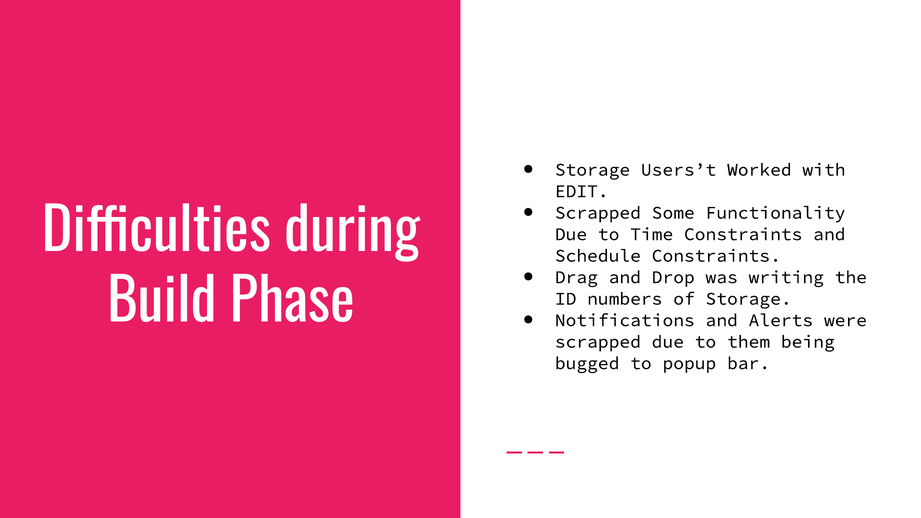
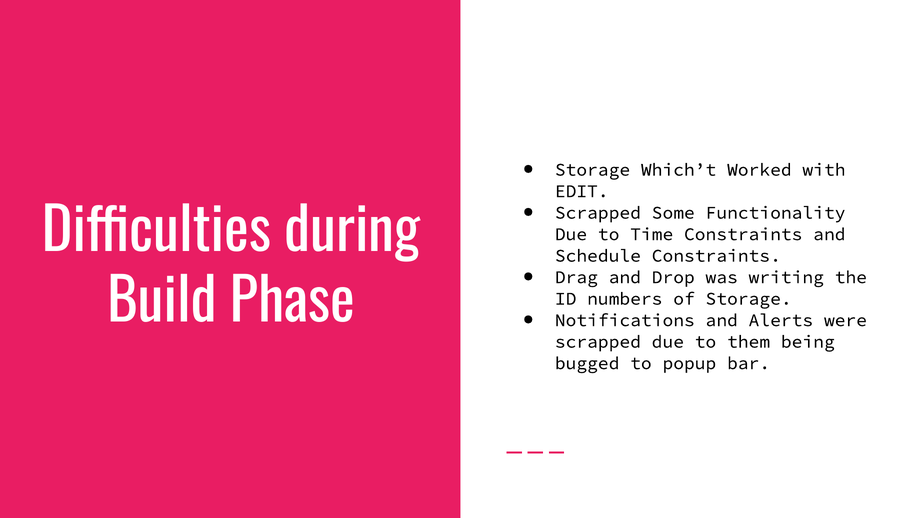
Users’t: Users’t -> Which’t (679, 170)
